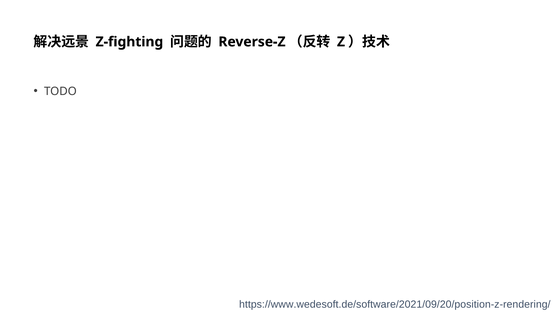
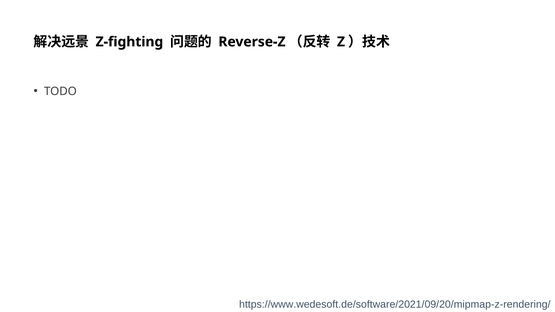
https://www.wedesoft.de/software/2021/09/20/position-z-rendering/: https://www.wedesoft.de/software/2021/09/20/position-z-rendering/ -> https://www.wedesoft.de/software/2021/09/20/mipmap-z-rendering/ (395, 304)
